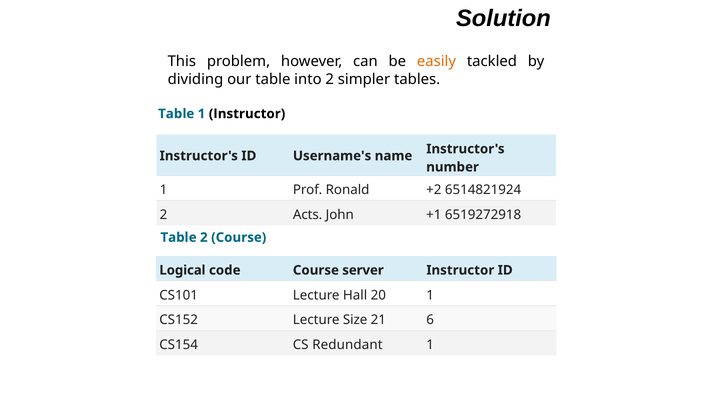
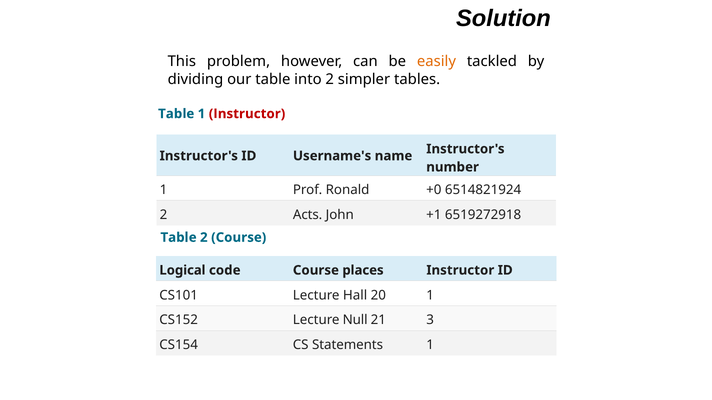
Instructor colour: black -> red (247, 114)
+2: +2 -> +0 (434, 190)
server: server -> places (363, 271)
Size: Size -> Null (355, 320)
6: 6 -> 3 (430, 320)
Redundant: Redundant -> Statements (348, 345)
